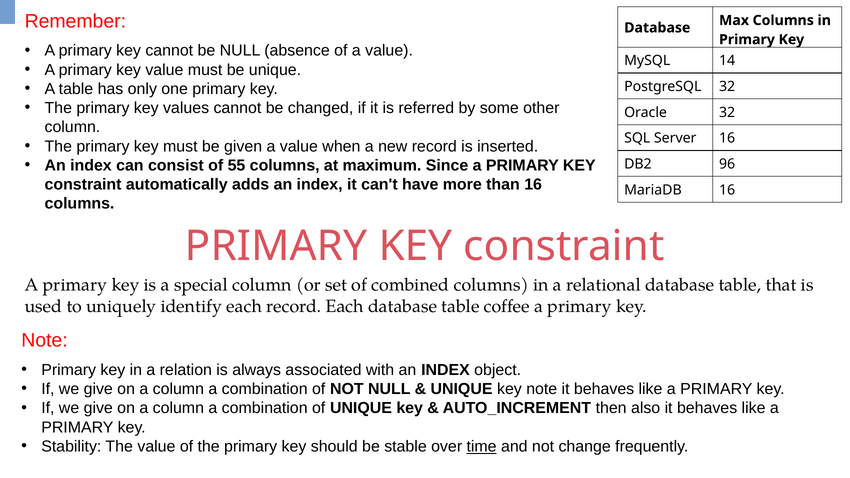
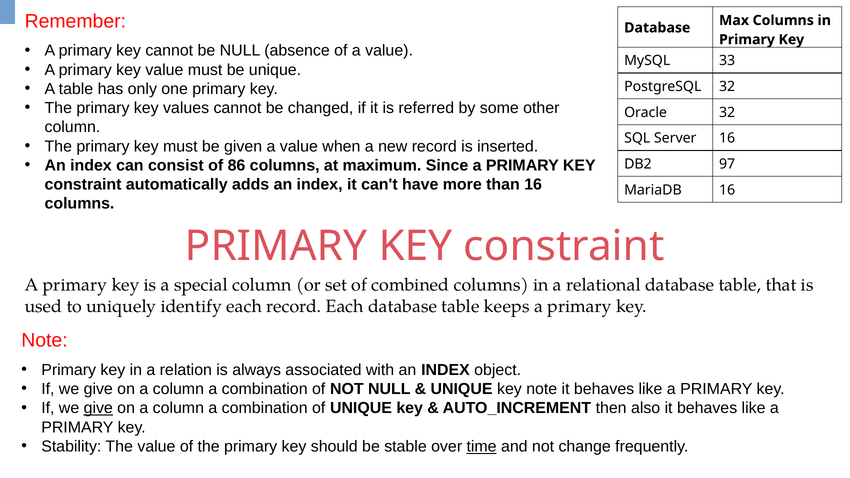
14: 14 -> 33 (727, 61)
55: 55 -> 86 (236, 165)
96: 96 -> 97 (727, 164)
coffee: coffee -> keeps (507, 306)
give underline: none -> present (98, 408)
